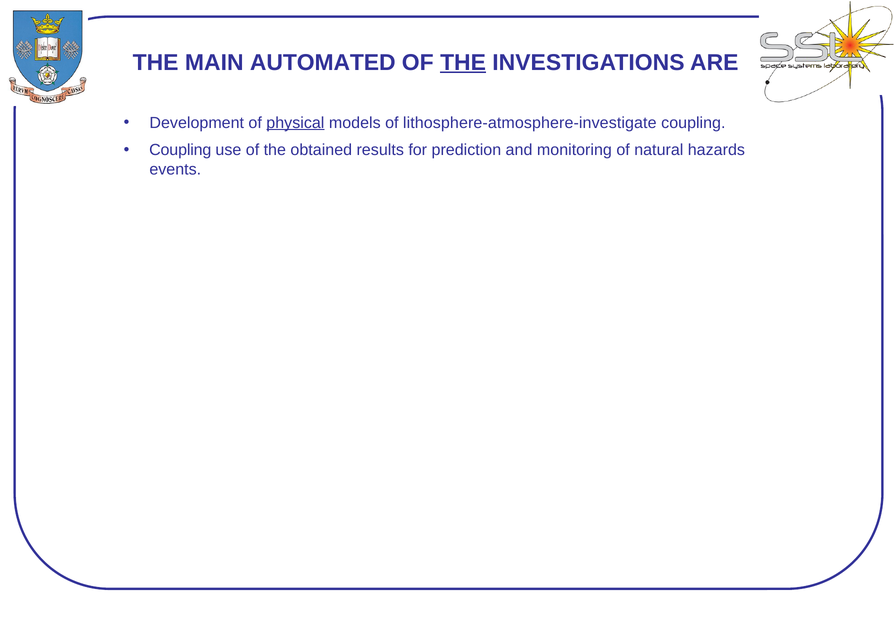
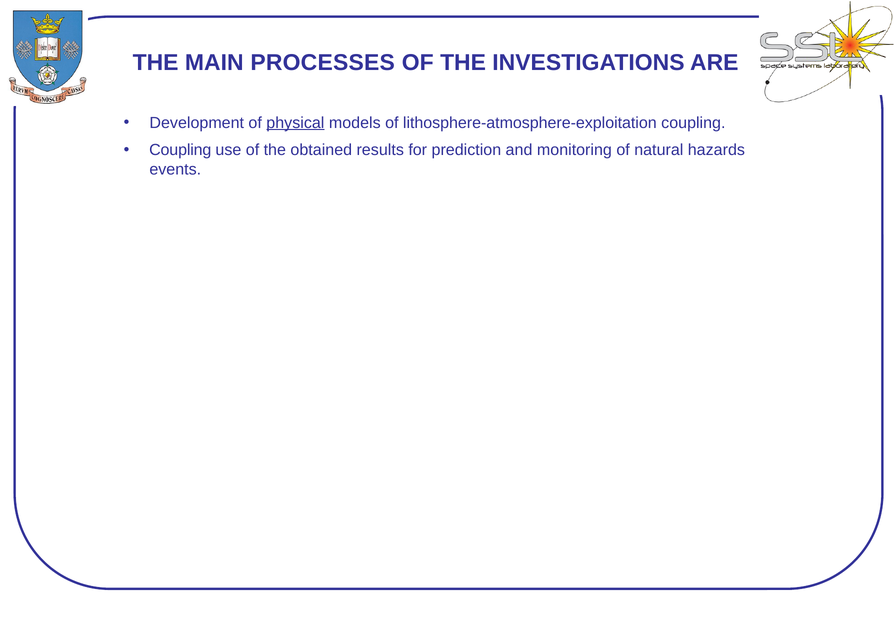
AUTOMATED: AUTOMATED -> PROCESSES (323, 62)
THE underline: present -> none (463, 62)
lithosphere-atmosphere-investigate: lithosphere-atmosphere-investigate -> lithosphere-atmosphere-exploitation (530, 123)
